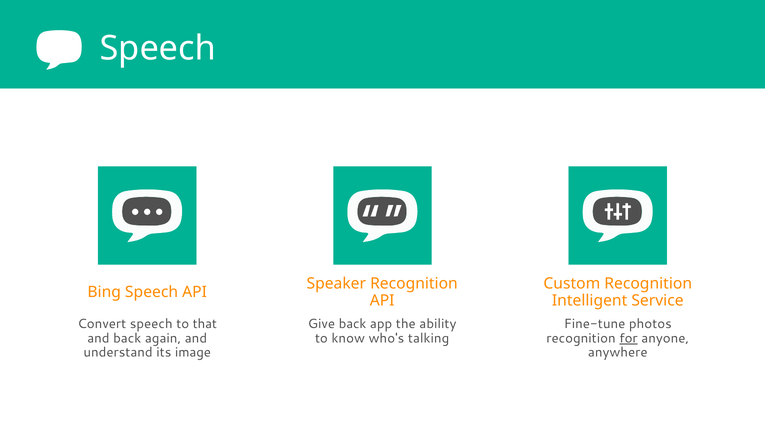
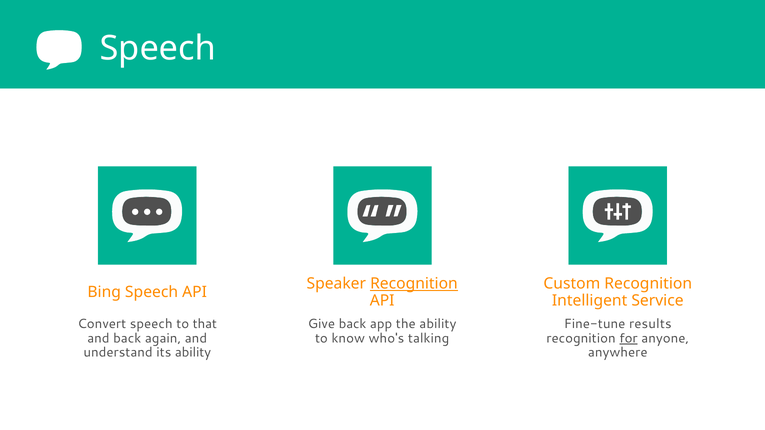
Recognition underline: none -> present (414, 284)
photos: photos -> results (650, 324)
its image: image -> ability (193, 353)
